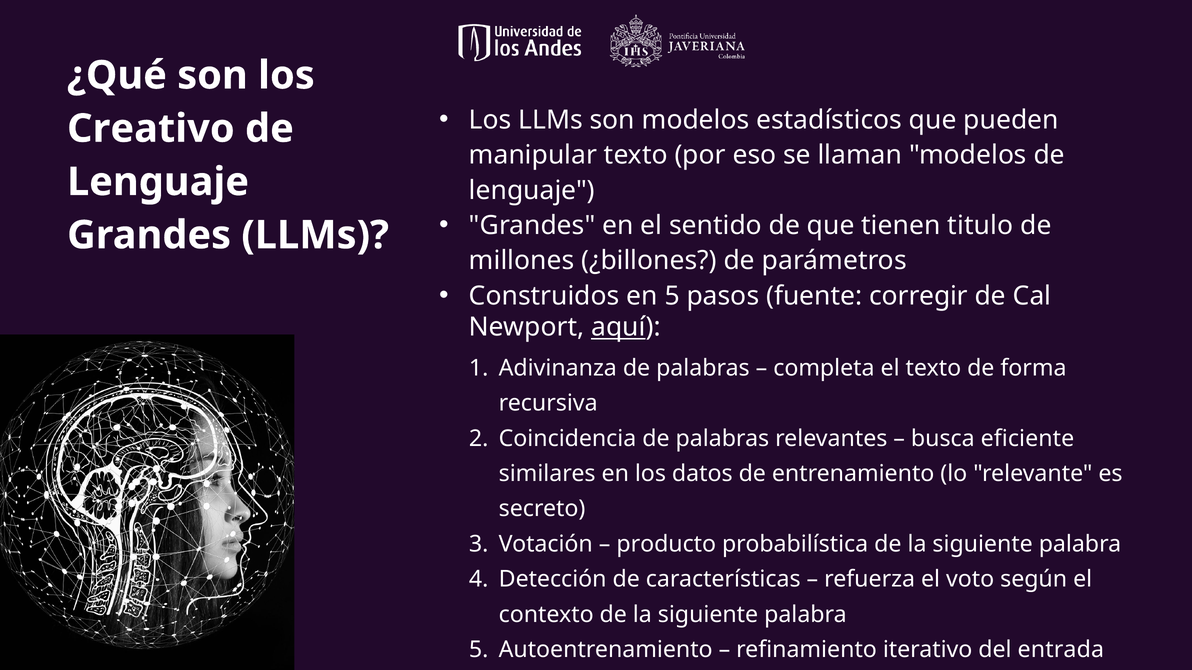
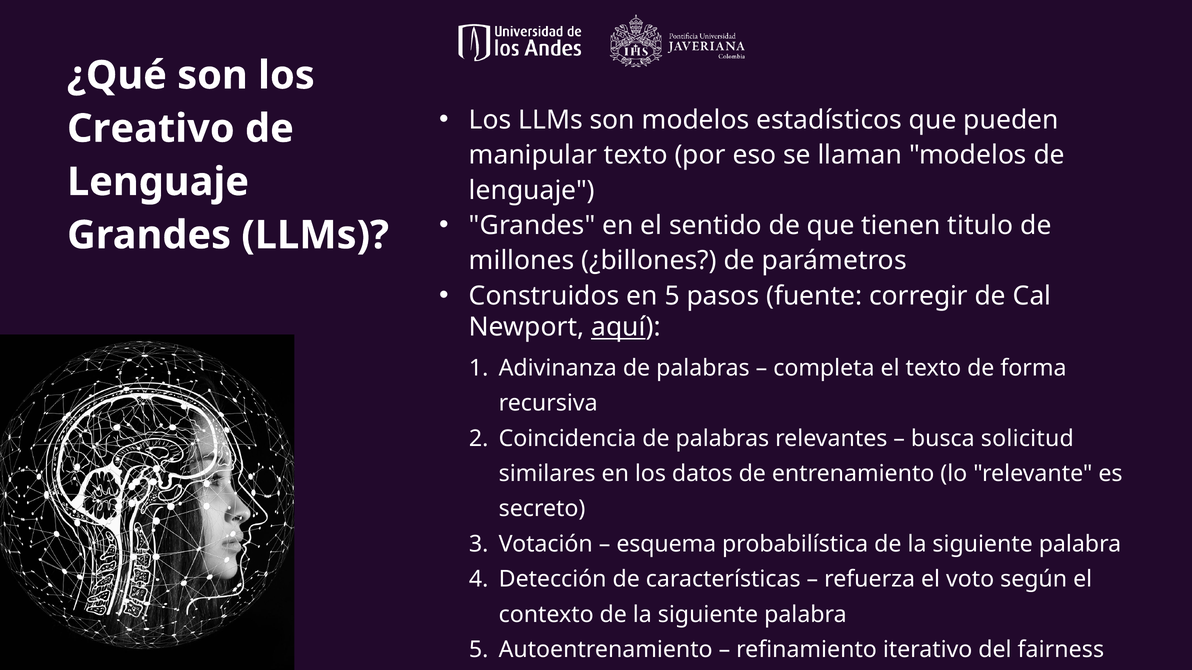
eficiente: eficiente -> solicitud (1027, 439)
producto: producto -> esquema (666, 544)
entrada: entrada -> fairness (1061, 650)
